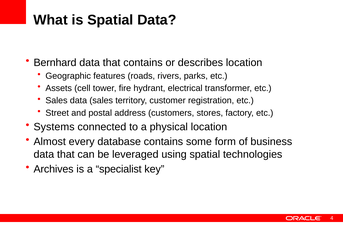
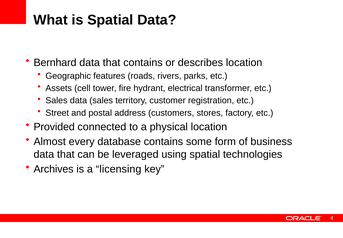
Systems: Systems -> Provided (54, 127)
specialist: specialist -> licensing (119, 169)
